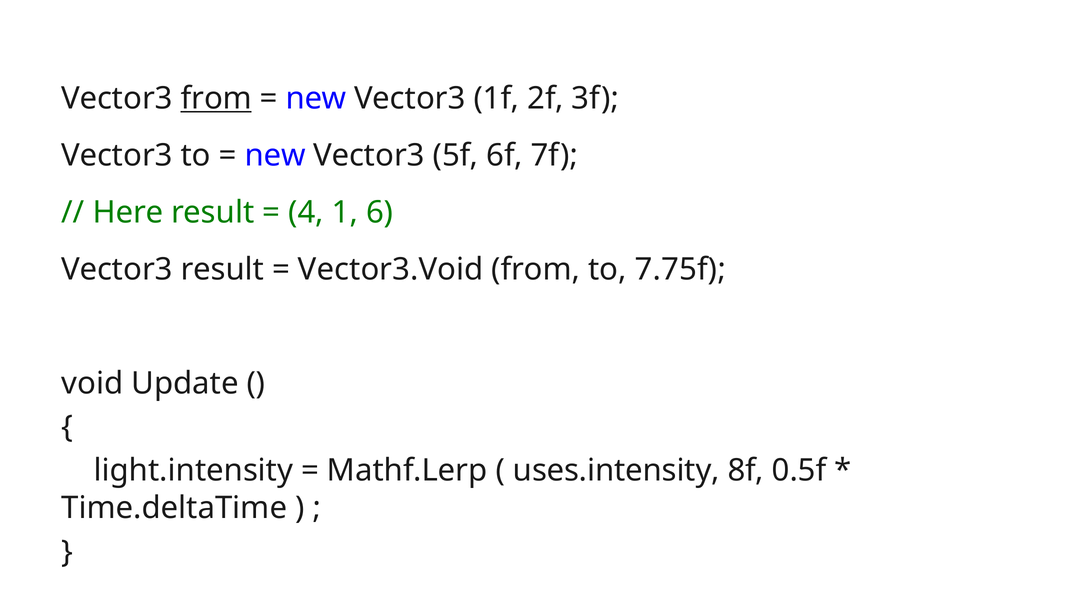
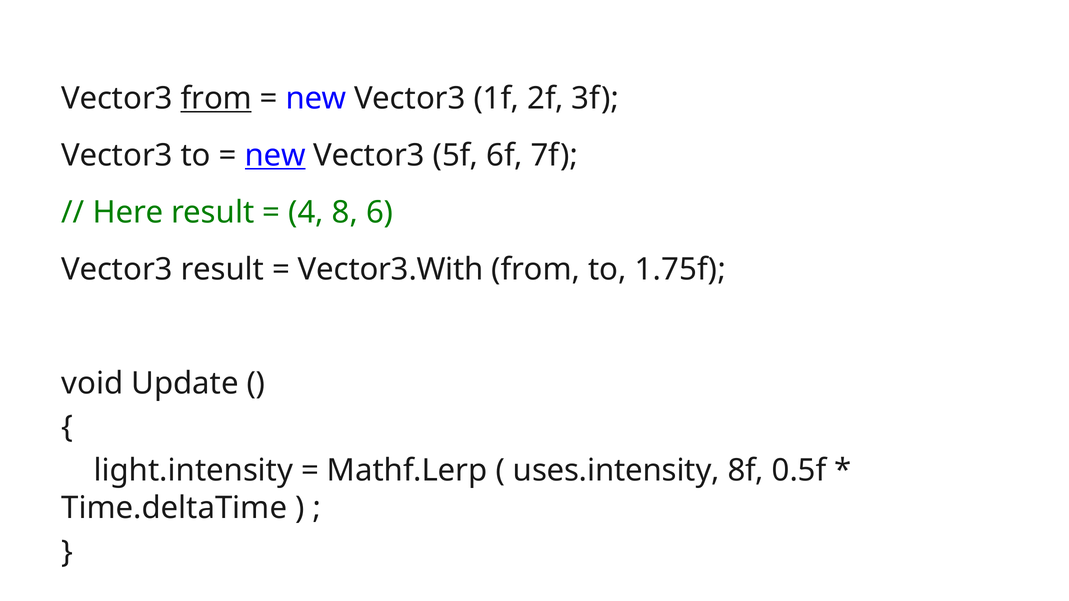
new underline: none -> present (275, 155)
1: 1 -> 8 (345, 212)
Vector3.Void: Vector3.Void -> Vector3.With (391, 269)
7.75f: 7.75f -> 1.75f (680, 269)
